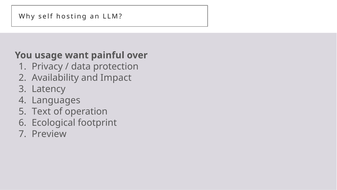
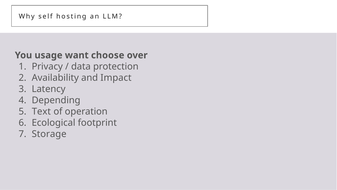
painful: painful -> choose (108, 55)
Languages: Languages -> Depending (56, 100)
Preview: Preview -> Storage (49, 134)
